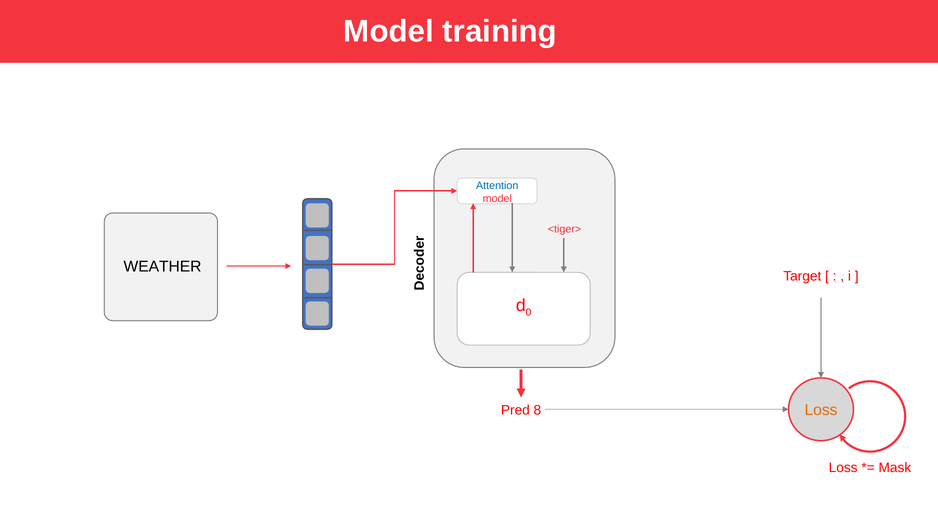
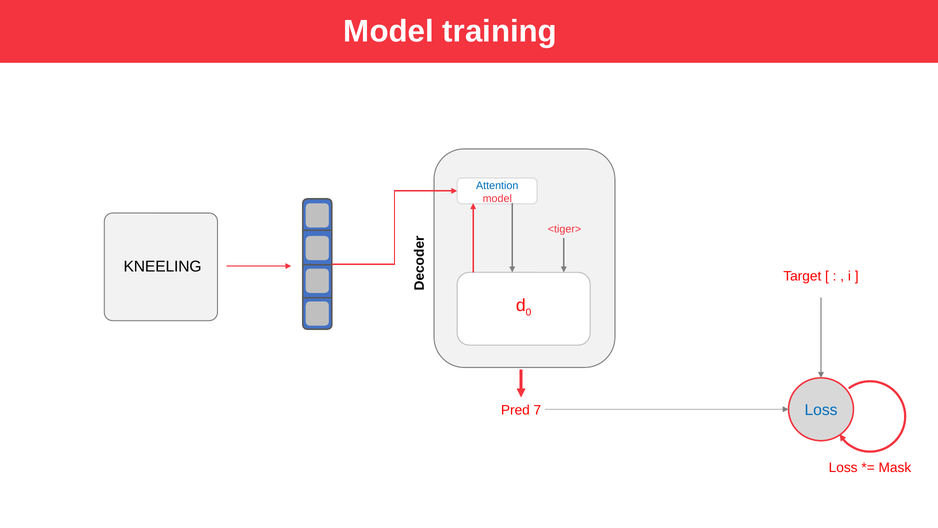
WEATHER: WEATHER -> KNEELING (163, 266)
Loss colour: orange -> blue (821, 410)
8: 8 -> 7 (537, 410)
